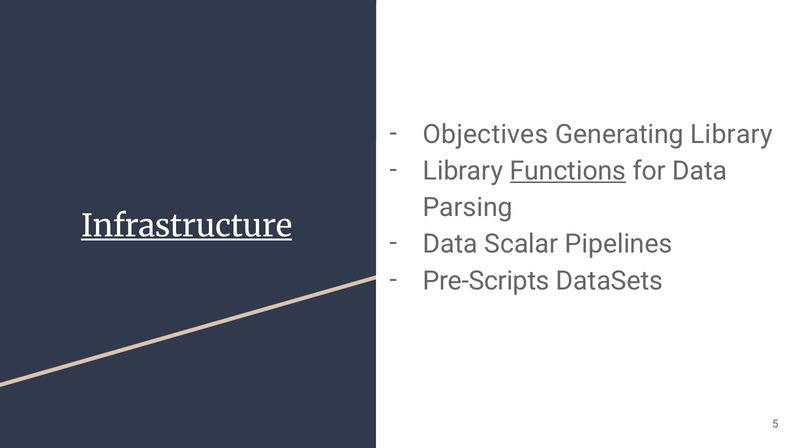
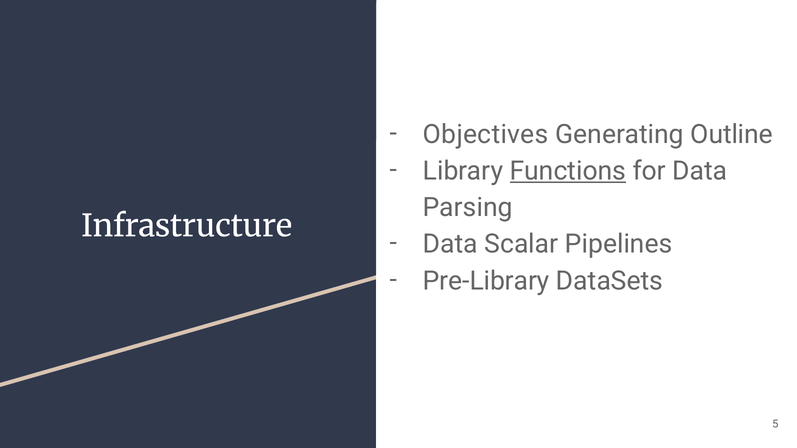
Generating Library: Library -> Outline (732, 134)
Infrastructure underline: present -> none (187, 226)
Pre-Scripts: Pre-Scripts -> Pre-Library (486, 281)
